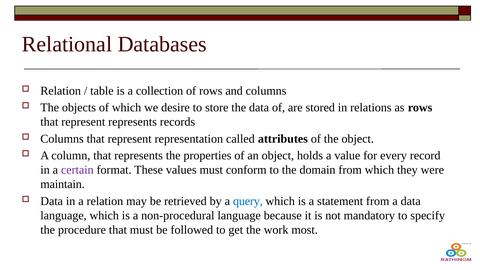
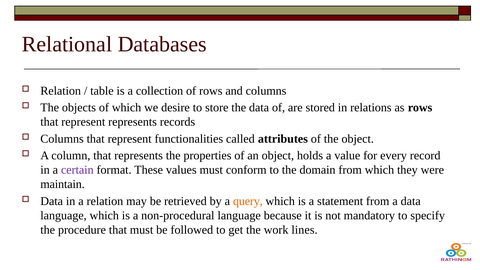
representation: representation -> functionalities (189, 139)
query colour: blue -> orange (248, 201)
most: most -> lines (305, 230)
